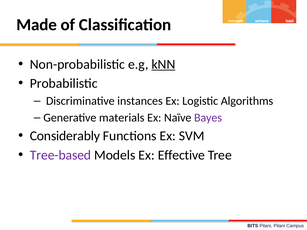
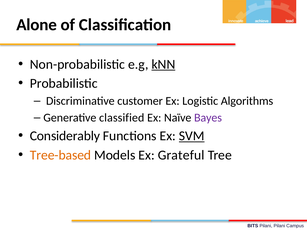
Made: Made -> Alone (37, 25)
instances: instances -> customer (140, 101)
materials: materials -> classified (122, 118)
SVM underline: none -> present (192, 136)
Tree-based colour: purple -> orange (61, 155)
Effective: Effective -> Grateful (181, 155)
